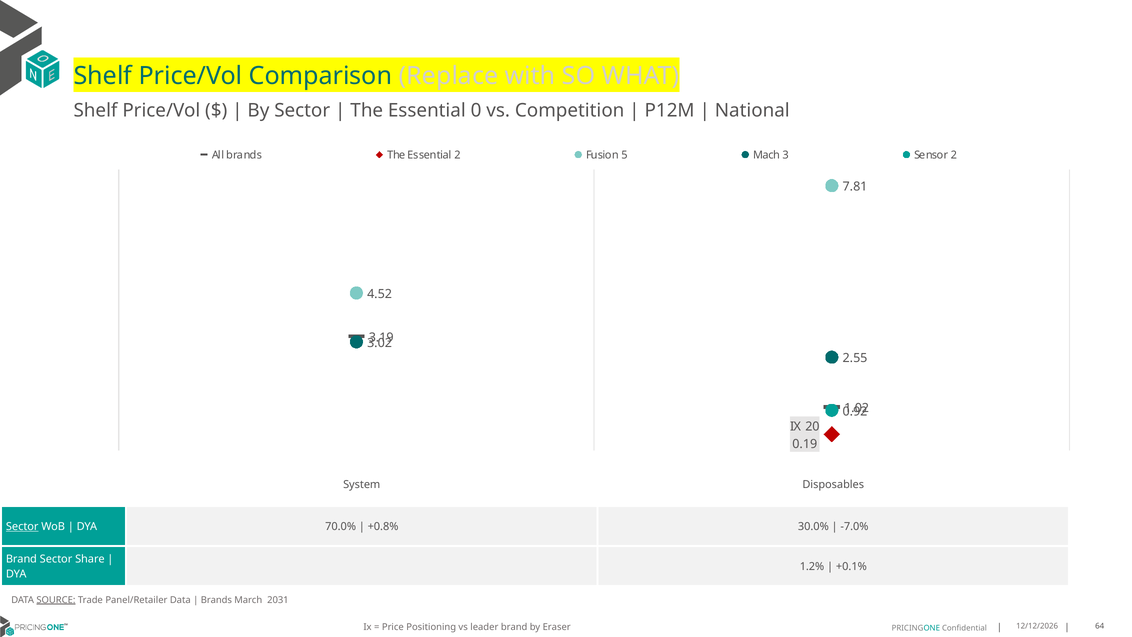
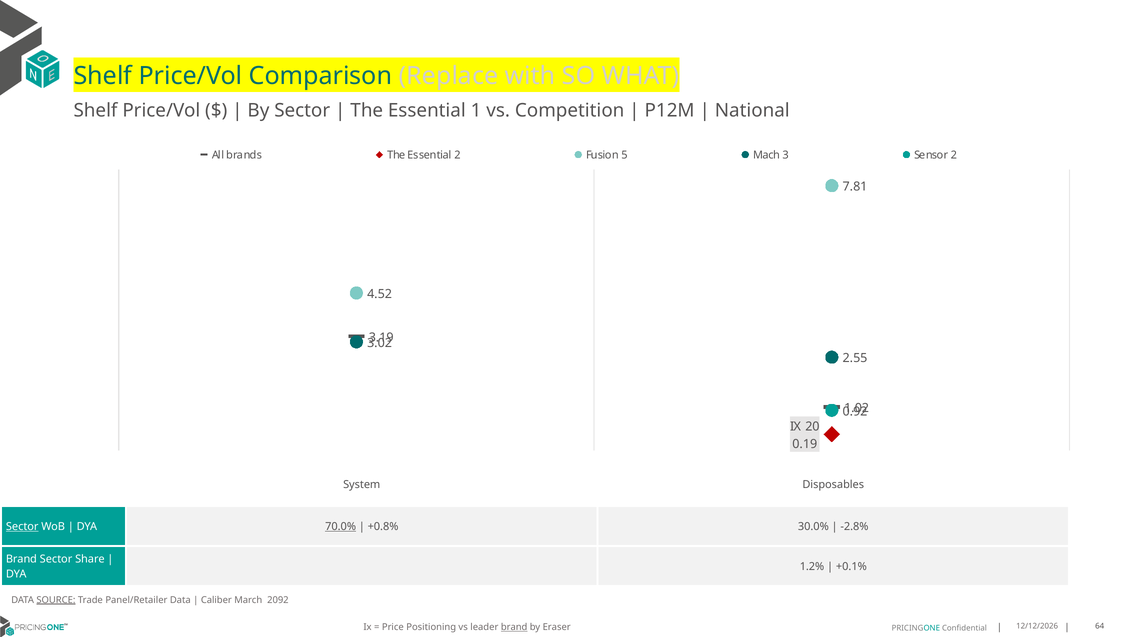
0: 0 -> 1 (476, 110)
70.0% underline: none -> present (341, 526)
-7.0%: -7.0% -> -2.8% (854, 526)
Brands: Brands -> Caliber (216, 600)
2031: 2031 -> 2092 (278, 600)
brand underline: none -> present (514, 627)
